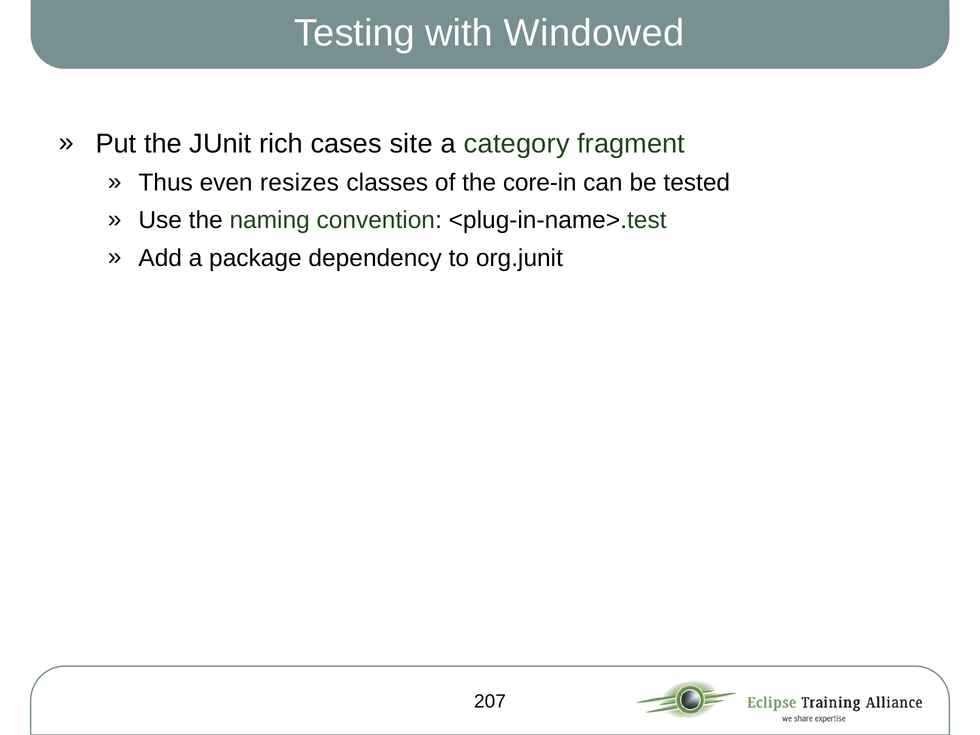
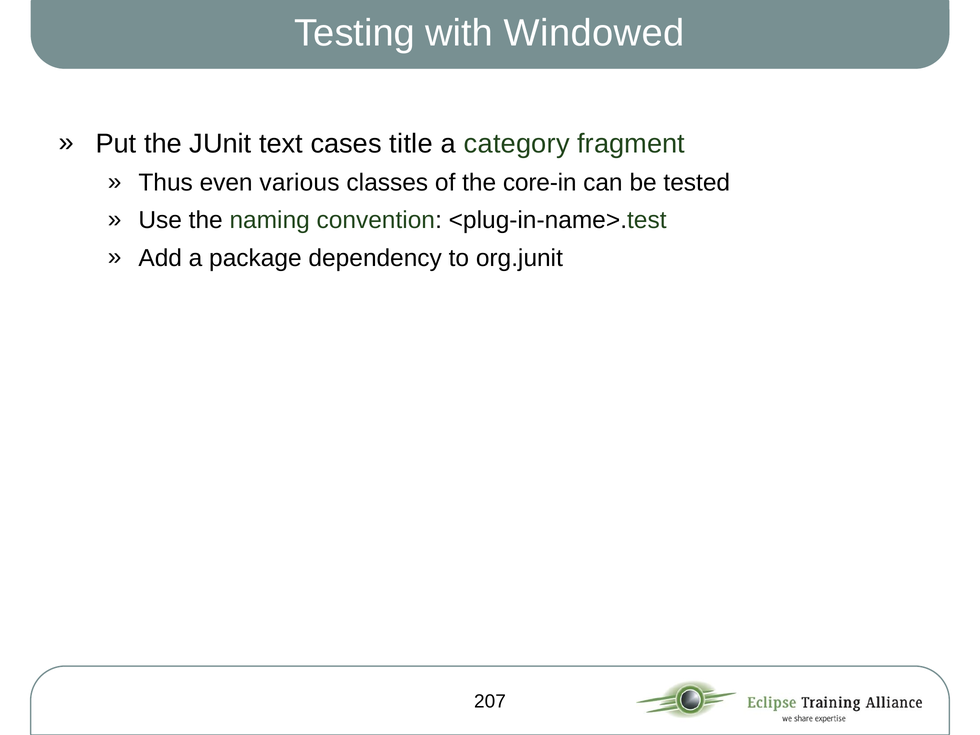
rich: rich -> text (281, 144)
site: site -> title (411, 144)
resizes: resizes -> various (299, 183)
